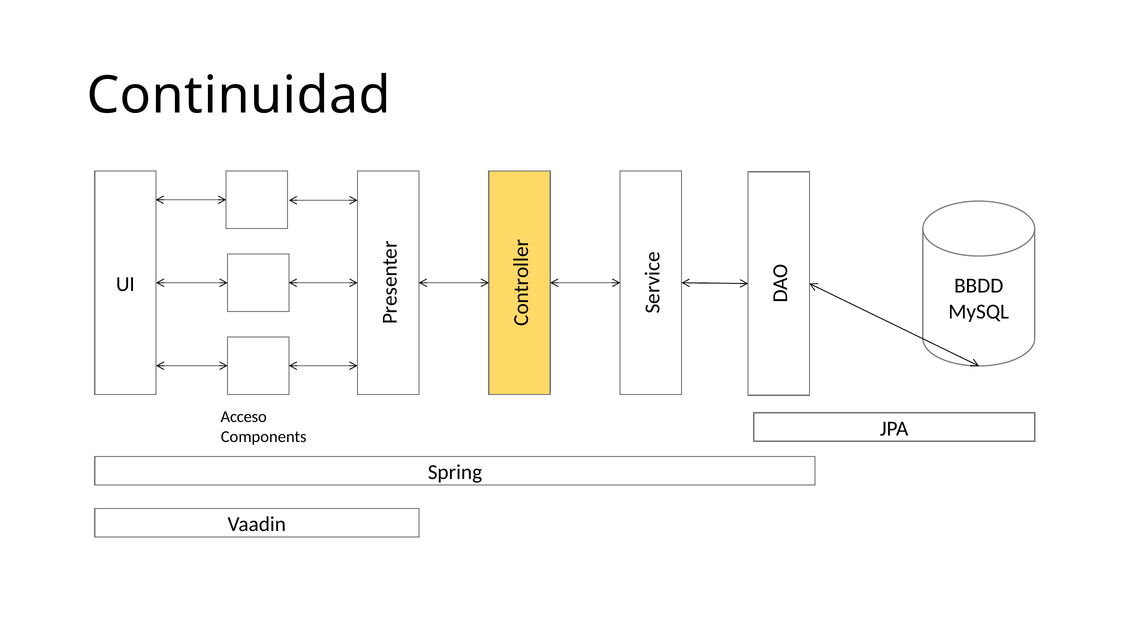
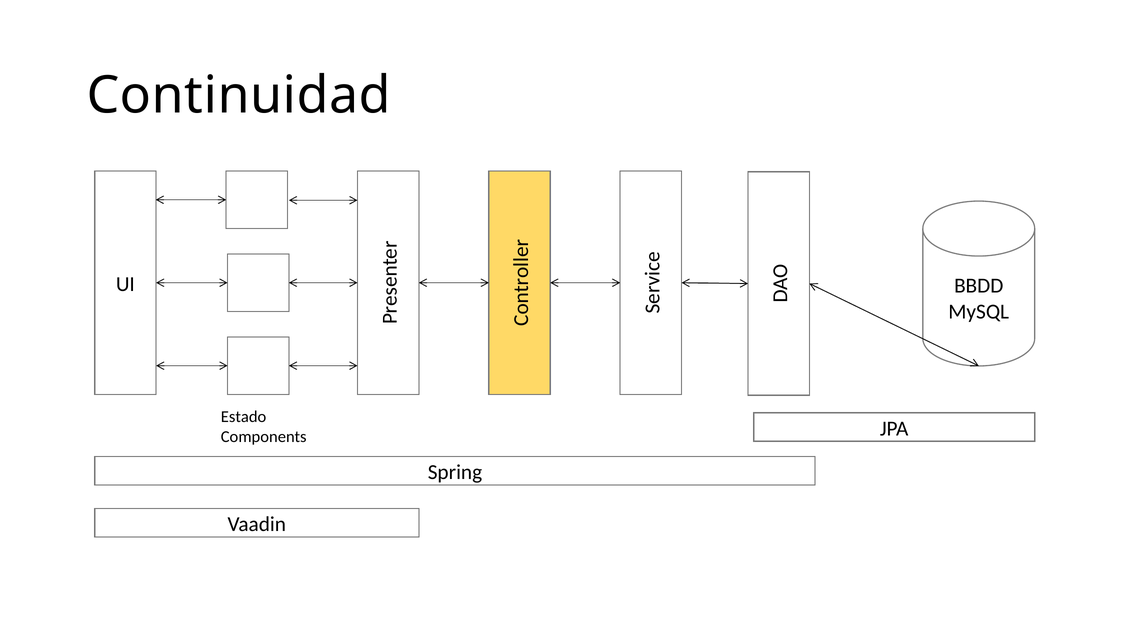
Acceso: Acceso -> Estado (244, 416)
